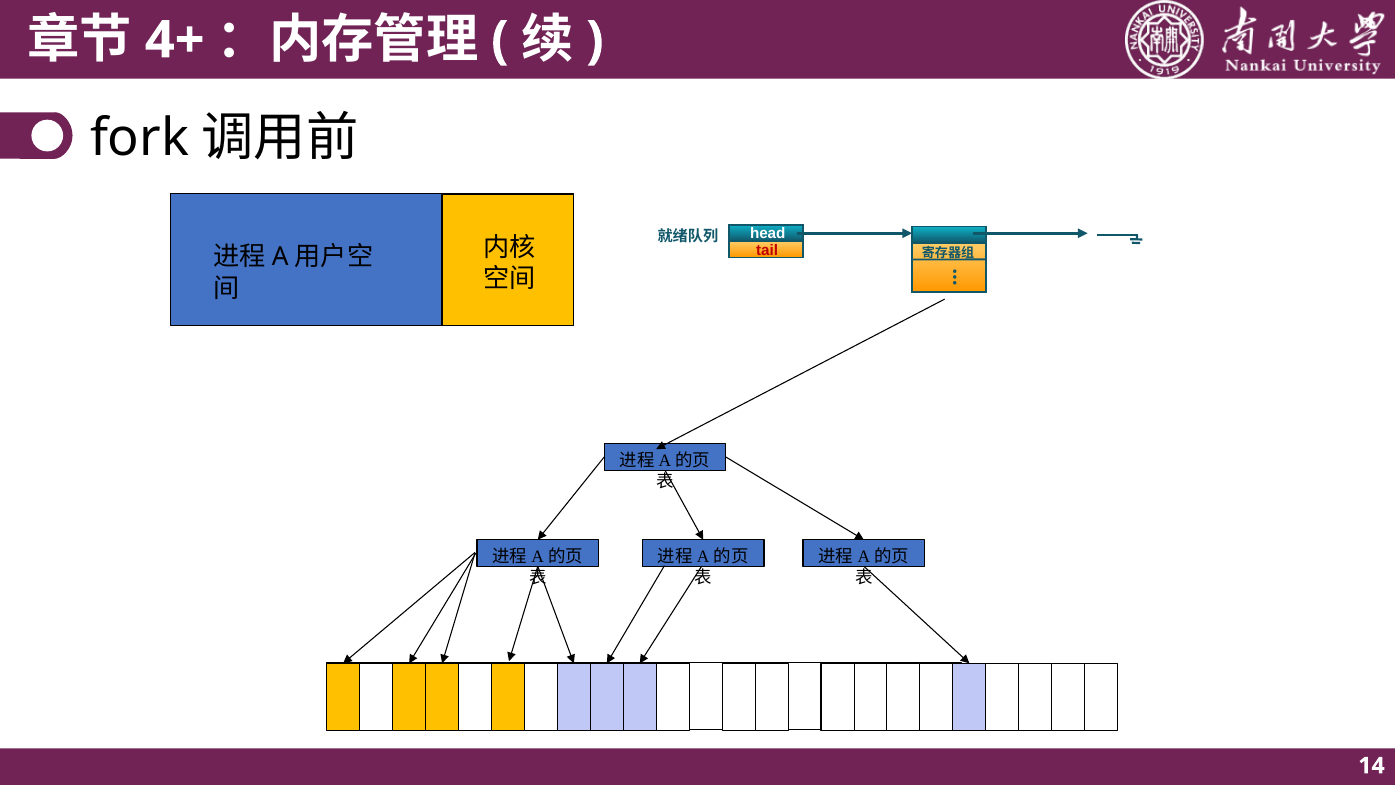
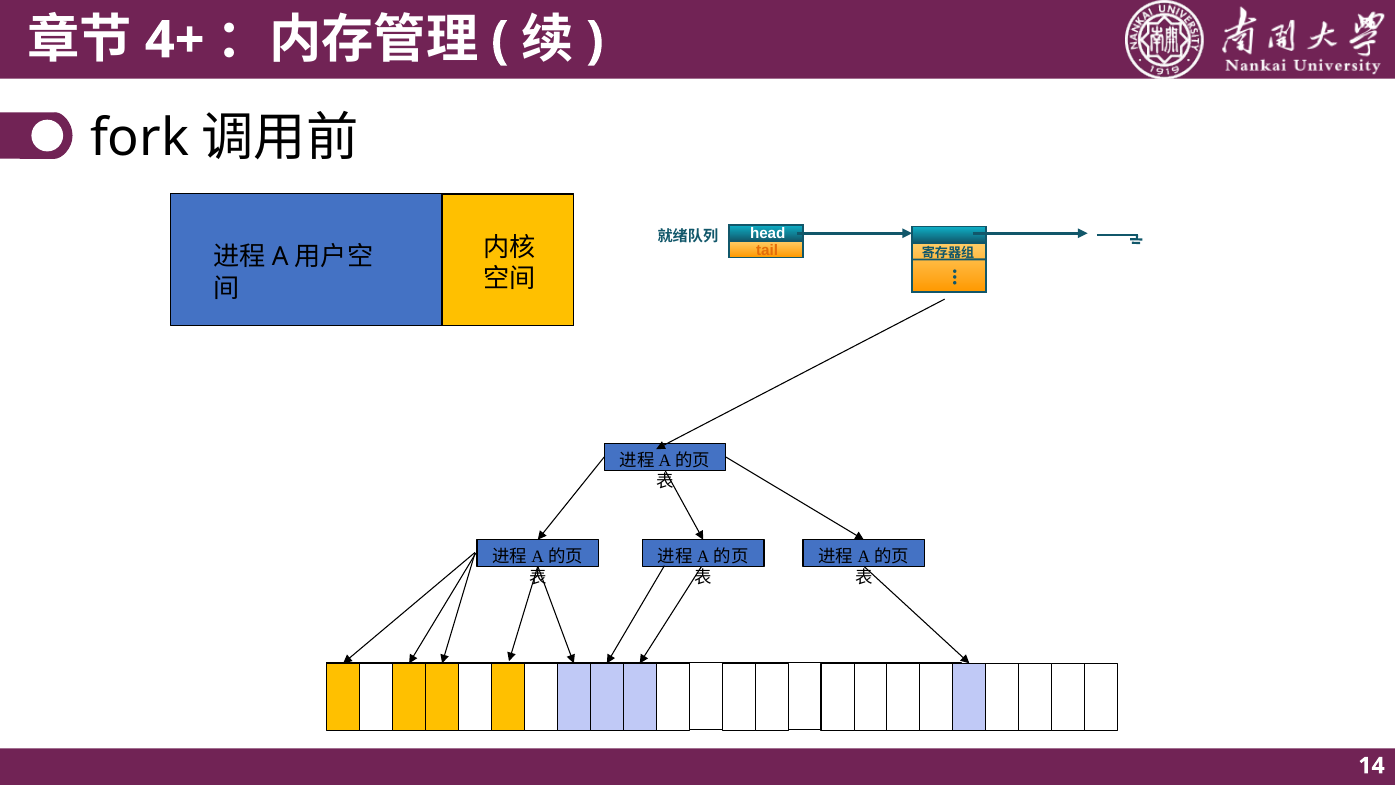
tail colour: red -> orange (767, 251)
